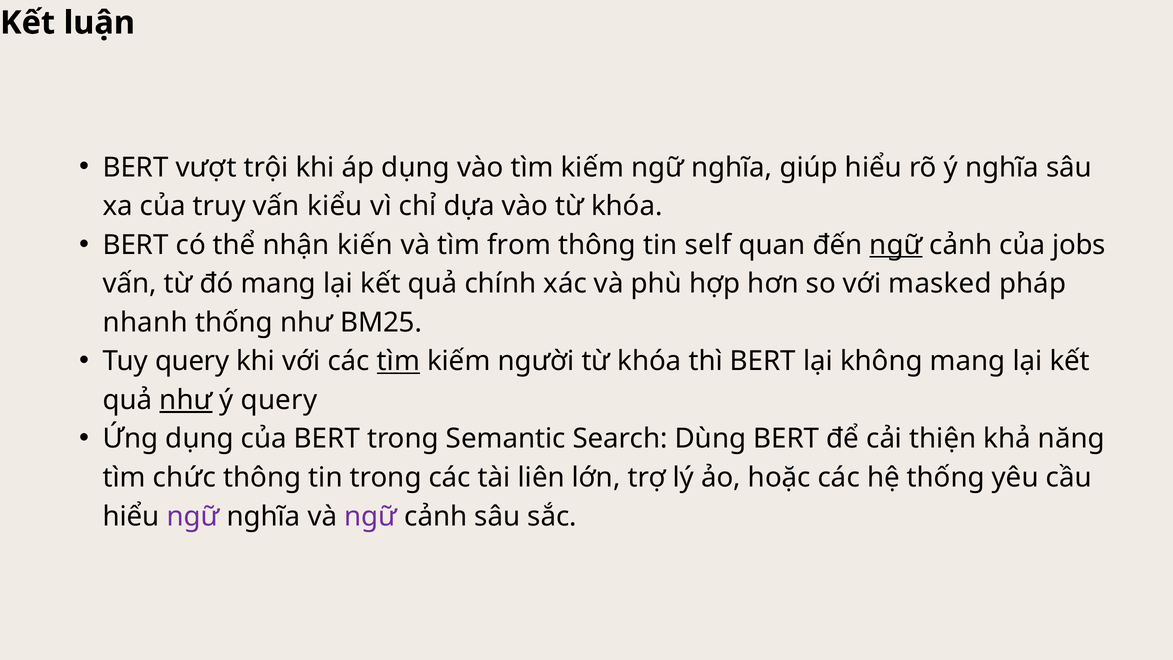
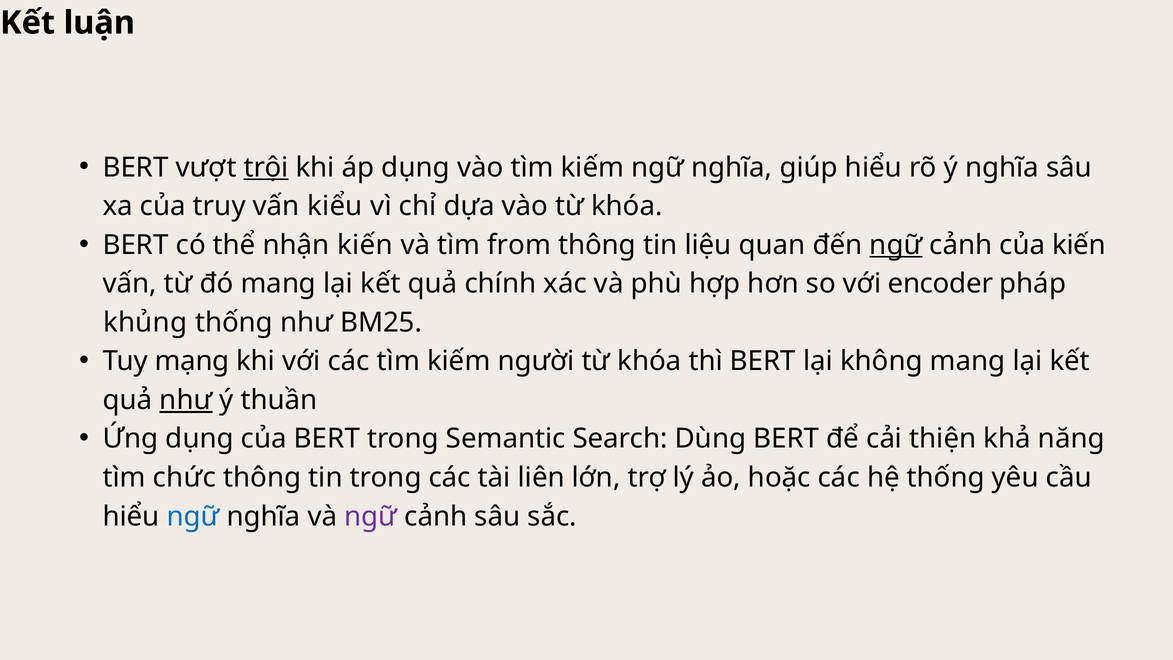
trội underline: none -> present (266, 167)
self: self -> liệu (708, 245)
của jobs: jobs -> kiến (1079, 245)
masked: masked -> encoder (940, 284)
nhanh: nhanh -> khủng (145, 322)
Tuy query: query -> mạng (192, 361)
tìm underline: present -> none (398, 361)
ý query: query -> thuần (279, 400)
ngữ colour: purple -> blue (193, 516)
